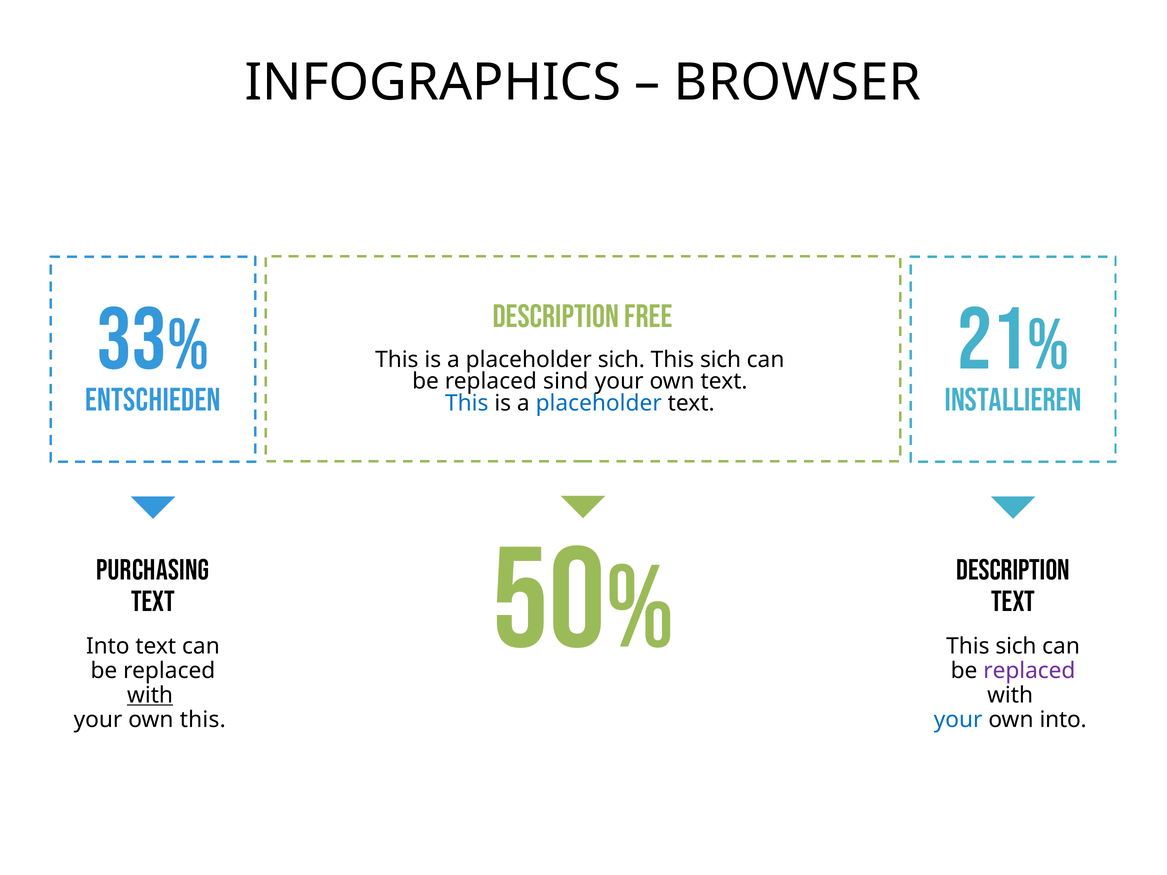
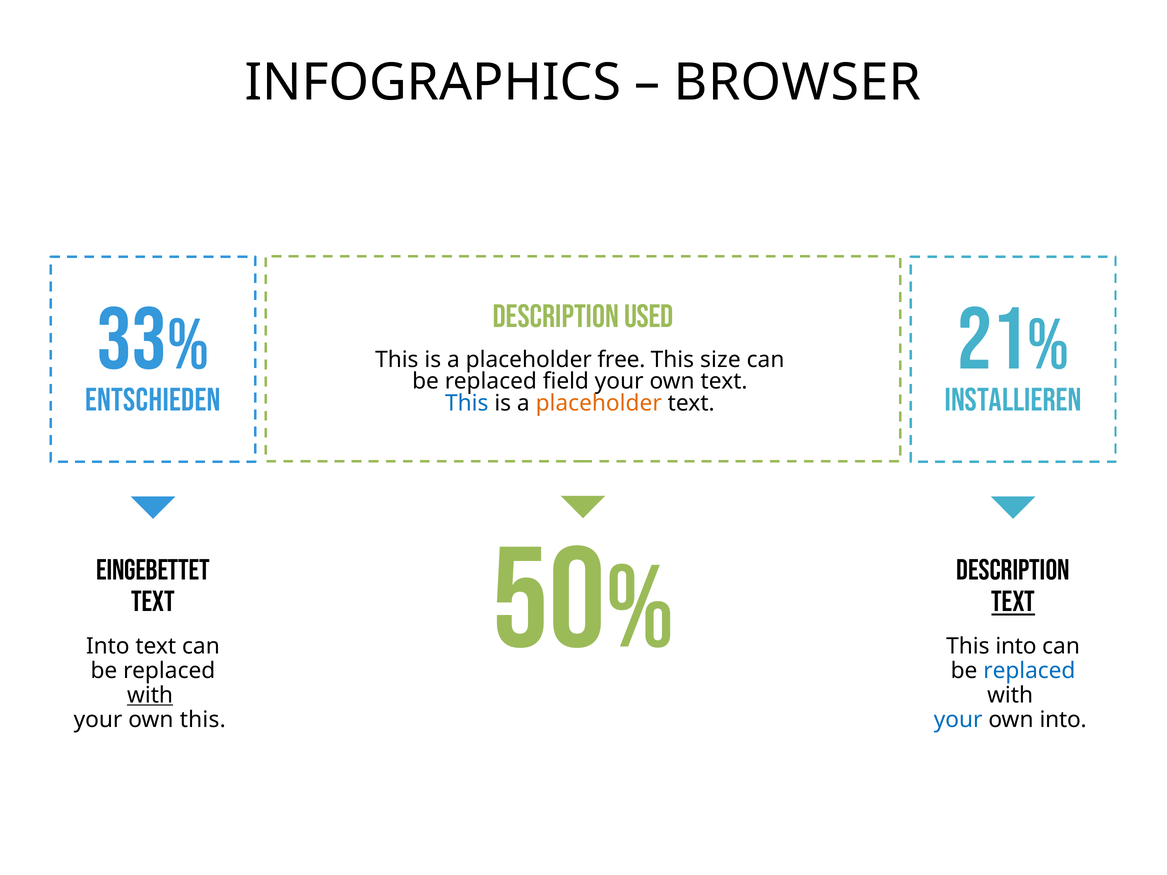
FREE: FREE -> USED (649, 317)
placeholder sich: sich -> free (621, 360)
sich: sich -> size (720, 360)
sind: sind -> field (566, 382)
placeholder colour: blue -> orange (599, 403)
PURCHASING: PURCHASING -> EINGEBETTET (153, 571)
TEXT underline: none -> present (1013, 602)
sich: sich -> into (1016, 646)
replaced colour: purple -> blue (1029, 671)
